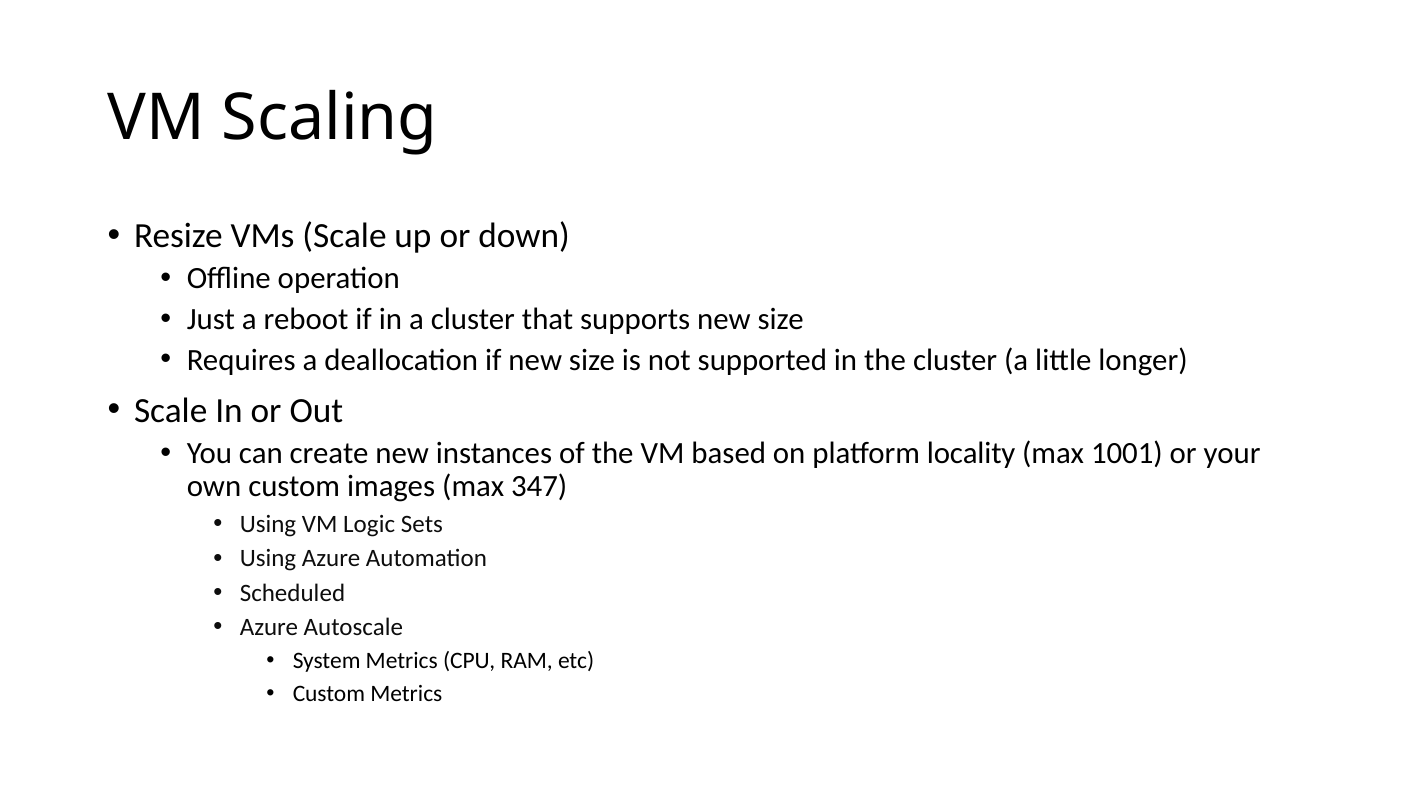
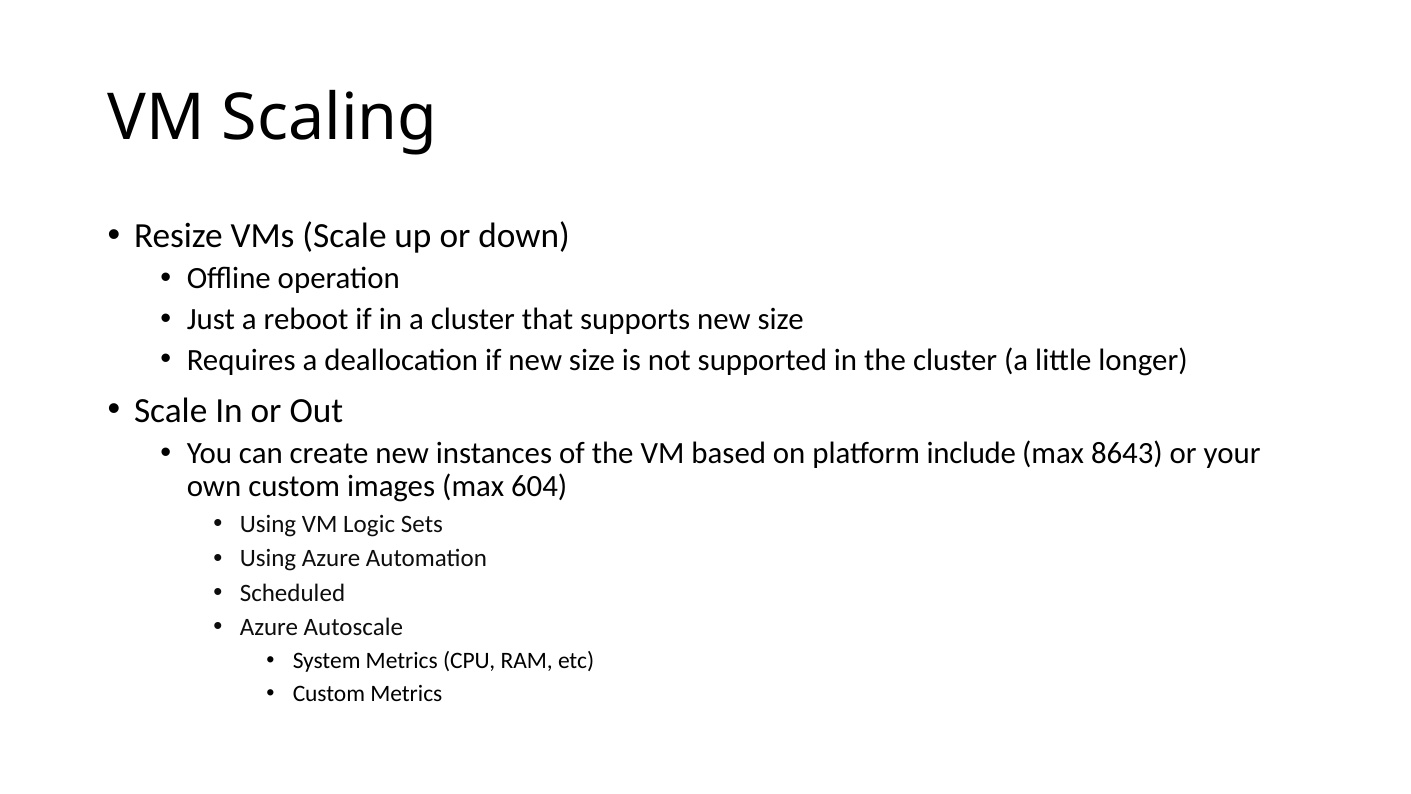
locality: locality -> include (971, 453)
1001: 1001 -> 8643 (1127, 453)
347: 347 -> 604 (539, 487)
